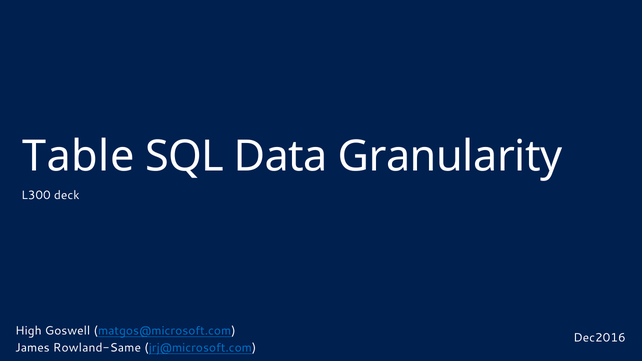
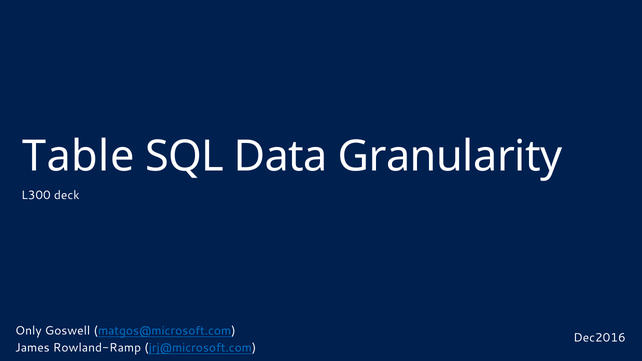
High: High -> Only (28, 331)
Rowland-Same: Rowland-Same -> Rowland-Ramp (97, 348)
